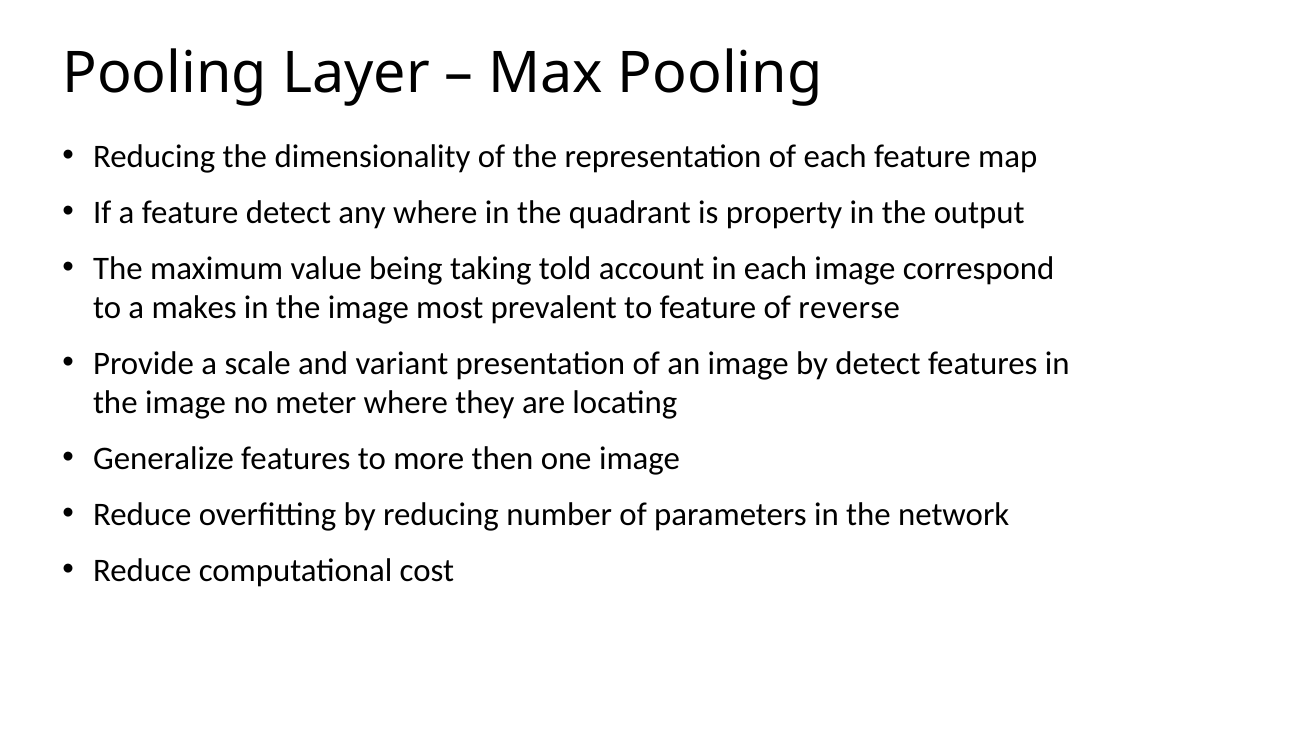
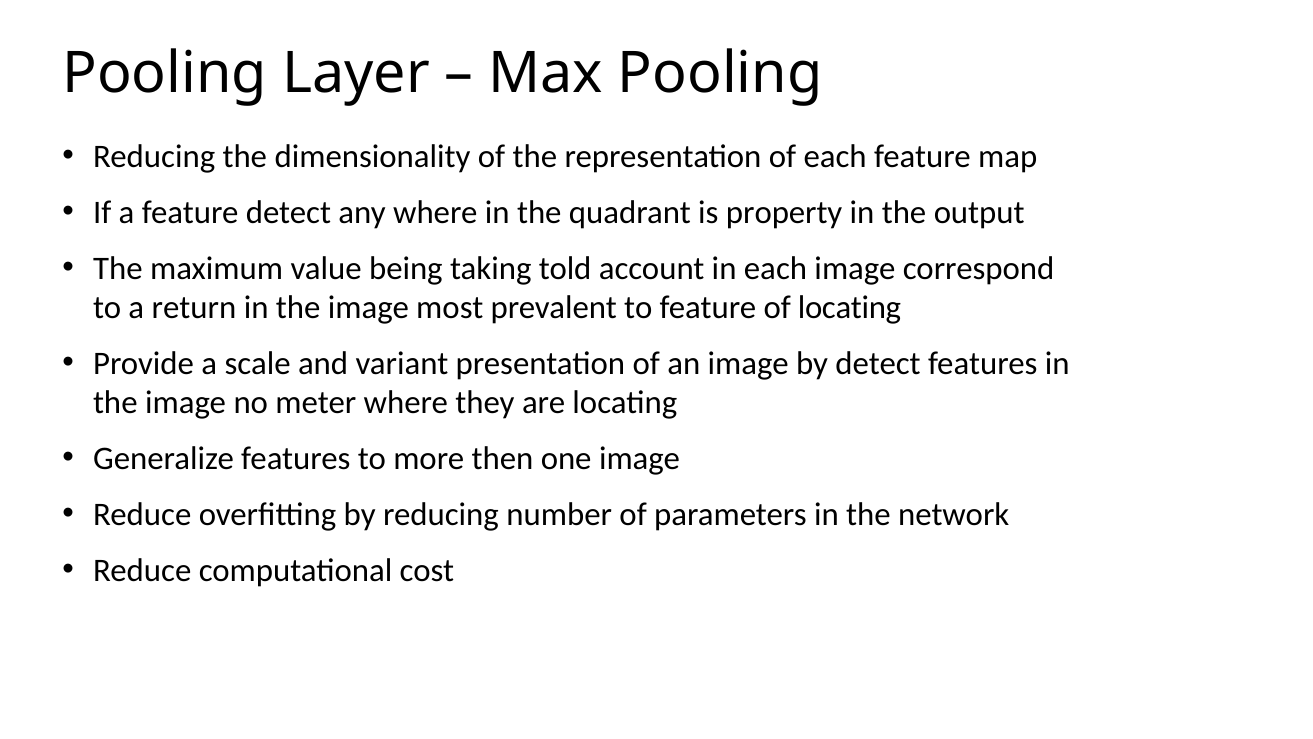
makes: makes -> return (194, 308)
of reverse: reverse -> locating (849, 308)
